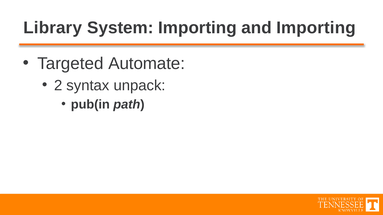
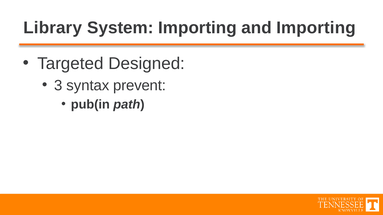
Automate: Automate -> Designed (147, 64)
2: 2 -> 3 (58, 86)
unpack: unpack -> prevent (140, 86)
